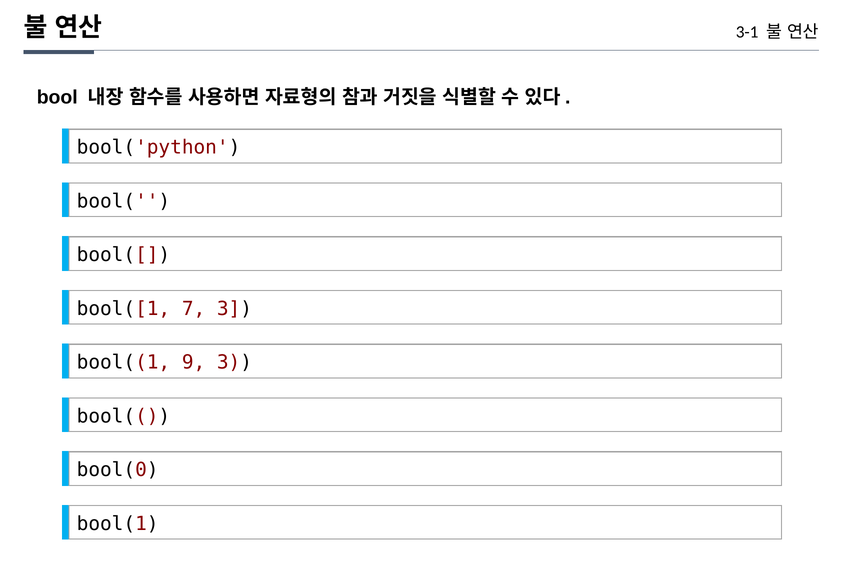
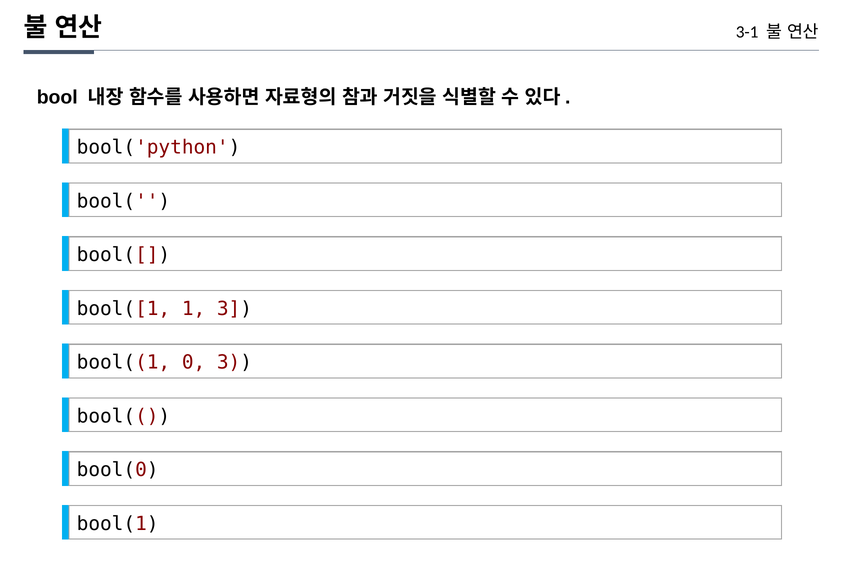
7: 7 -> 1 (194, 309)
9: 9 -> 0 (194, 362)
